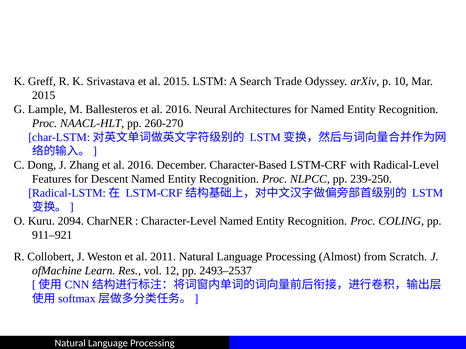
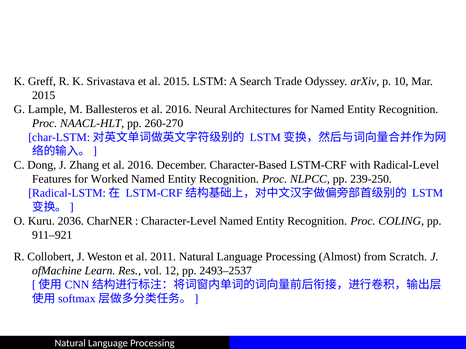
Descent: Descent -> Worked (110, 179)
2094: 2094 -> 2036 (71, 221)
